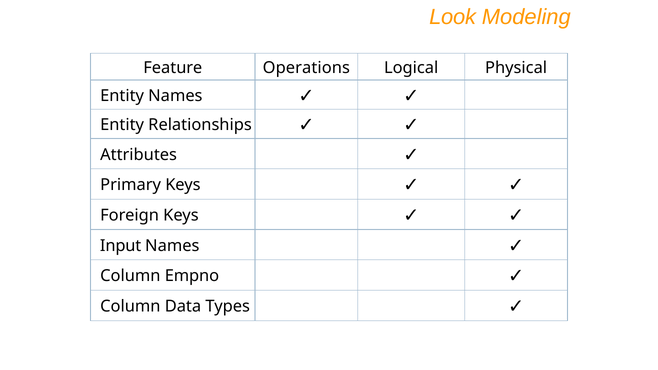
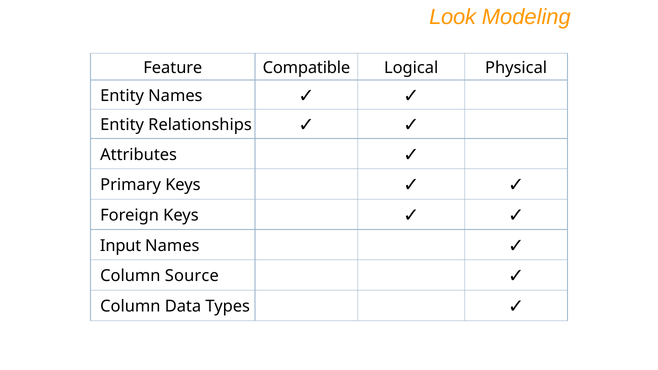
Operations: Operations -> Compatible (306, 68)
Empno: Empno -> Source (192, 276)
